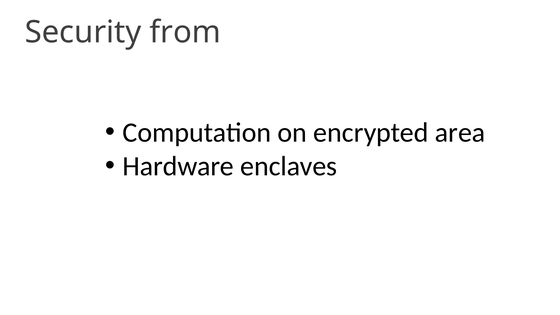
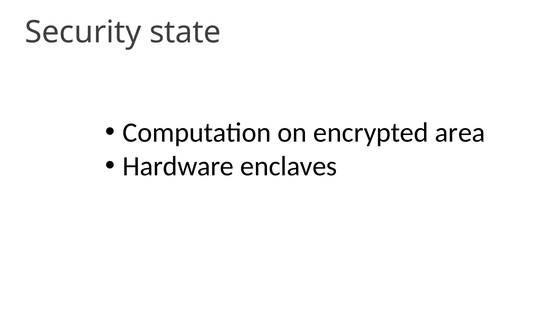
from: from -> state (185, 32)
